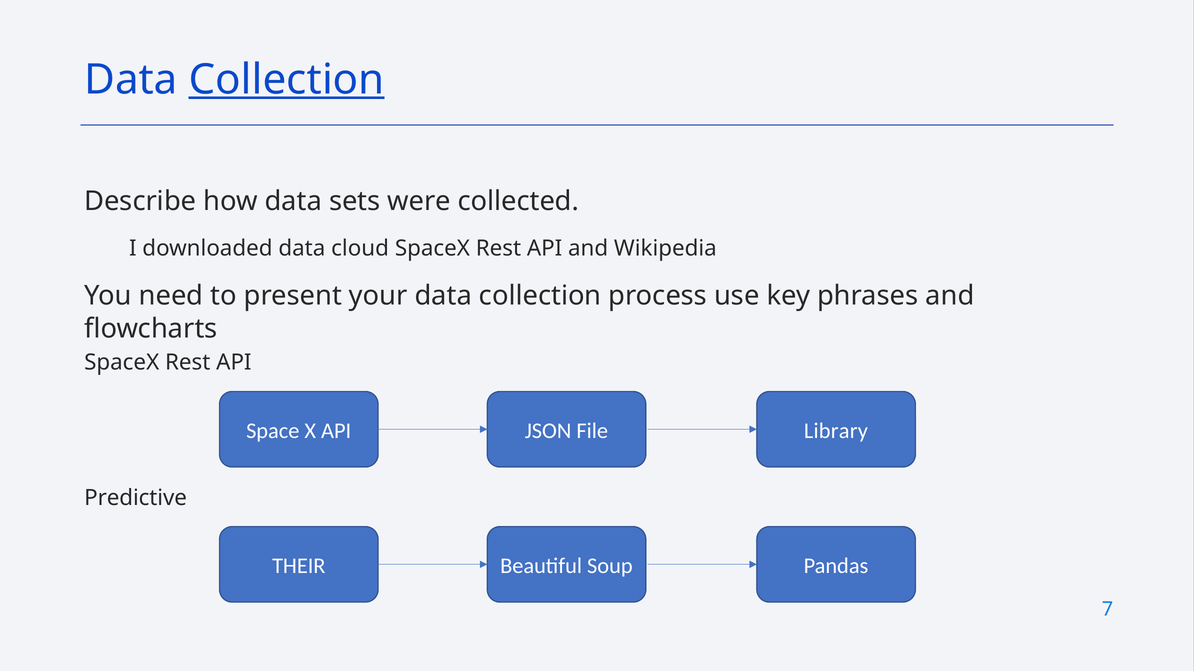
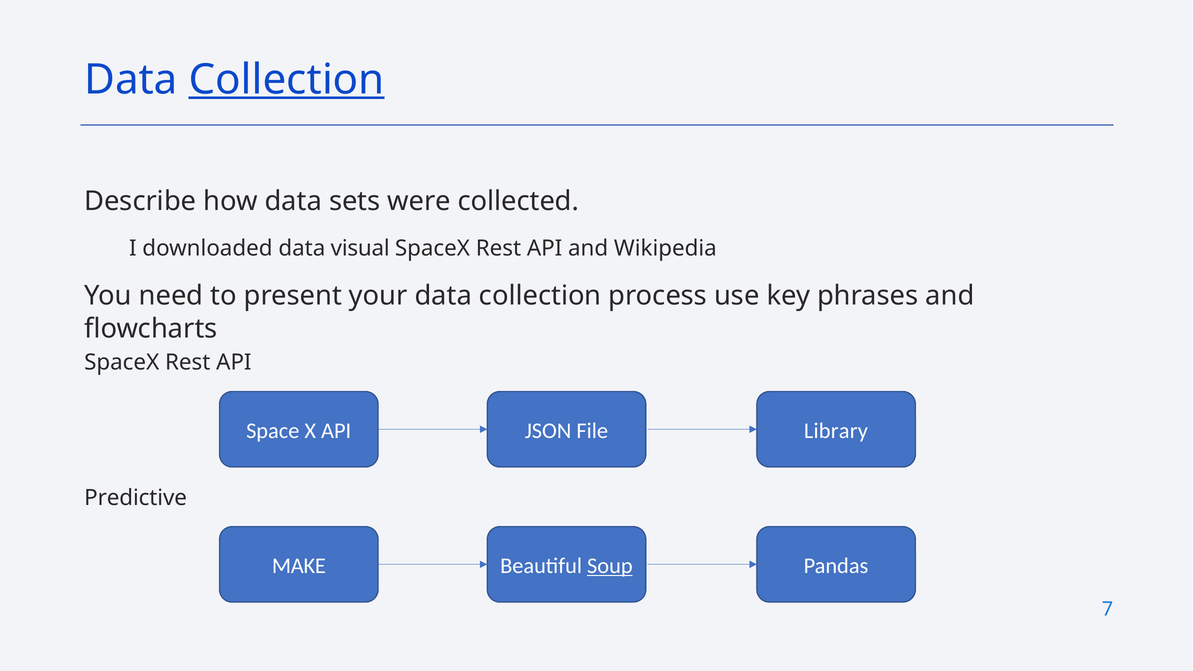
cloud: cloud -> visual (360, 248)
THEIR: THEIR -> MAKE (299, 566)
Soup underline: none -> present (610, 566)
